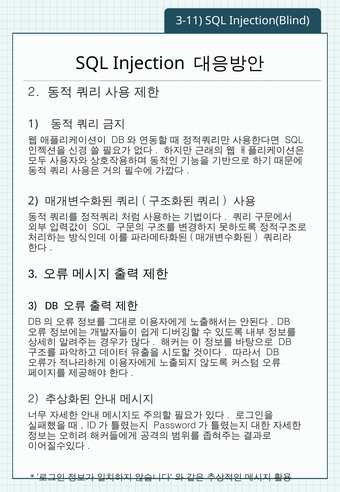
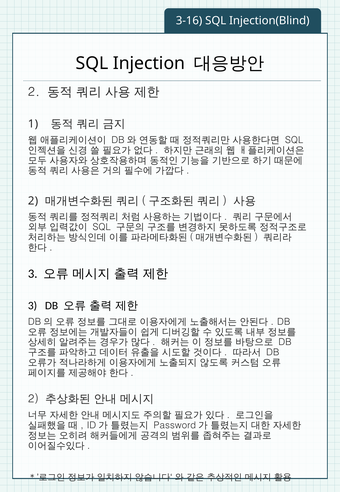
3-11: 3-11 -> 3-16 (189, 21)
